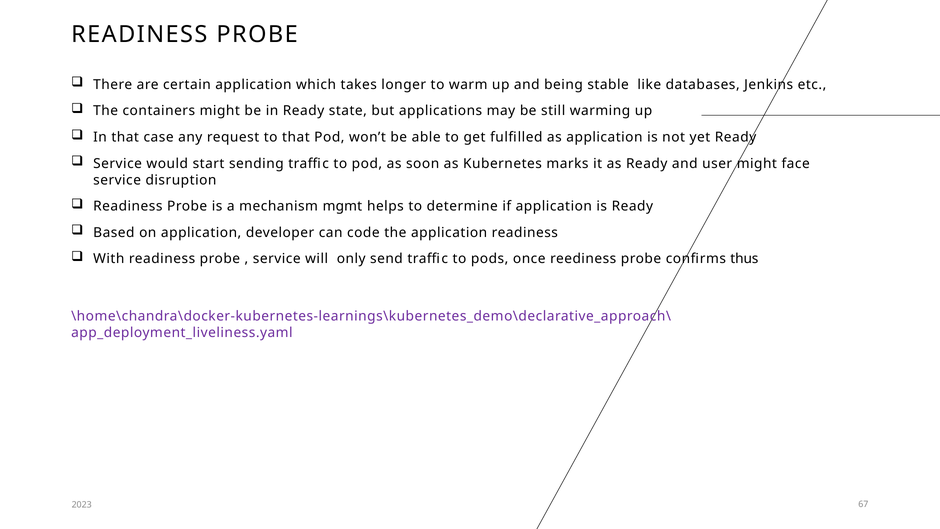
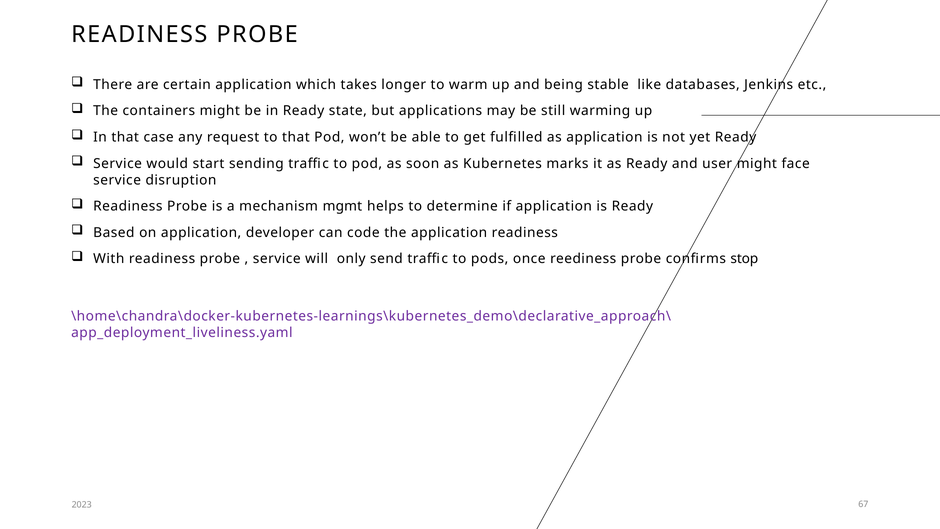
thus: thus -> stop (744, 259)
